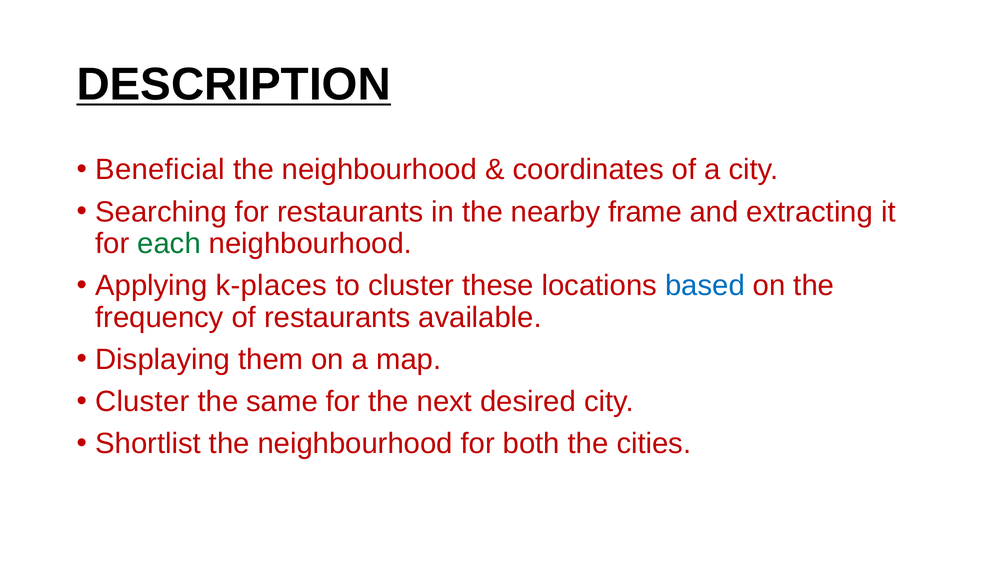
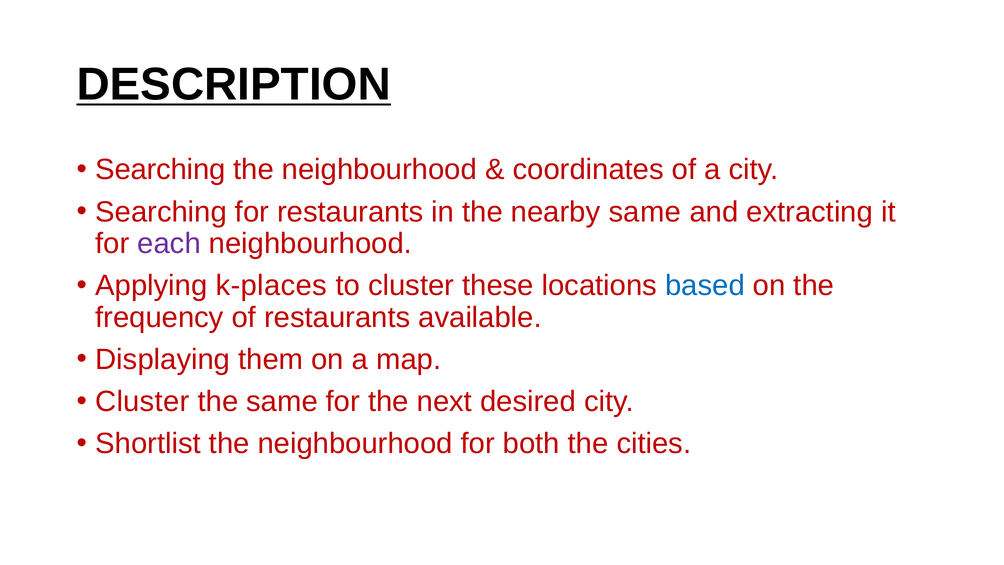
Beneficial: Beneficial -> Searching (160, 170)
nearby frame: frame -> same (645, 212)
each colour: green -> purple (169, 243)
